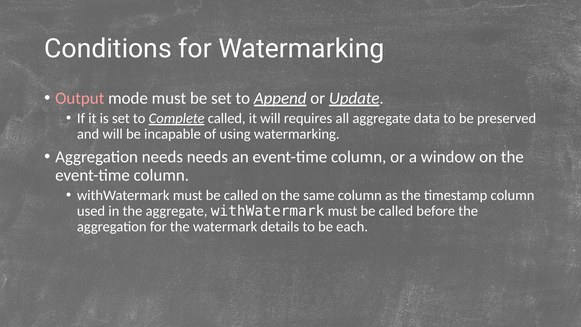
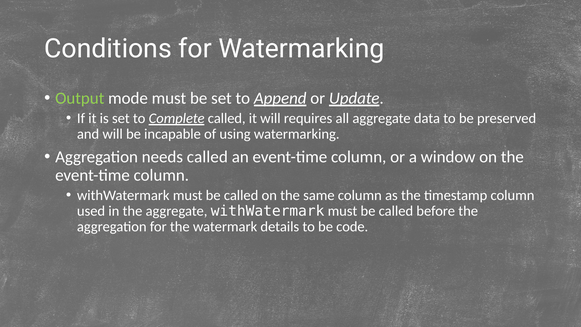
Output colour: pink -> light green (80, 98)
needs needs: needs -> called (207, 157)
each: each -> code (352, 227)
